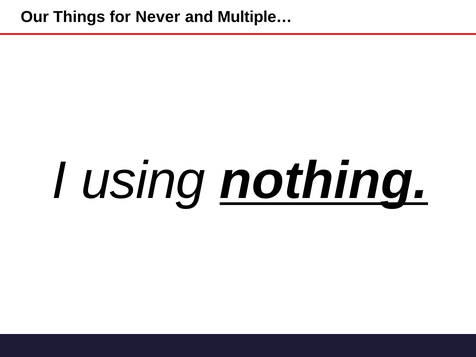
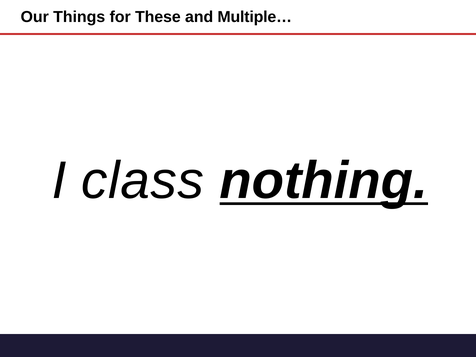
Never: Never -> These (158, 17)
using: using -> class (143, 181)
